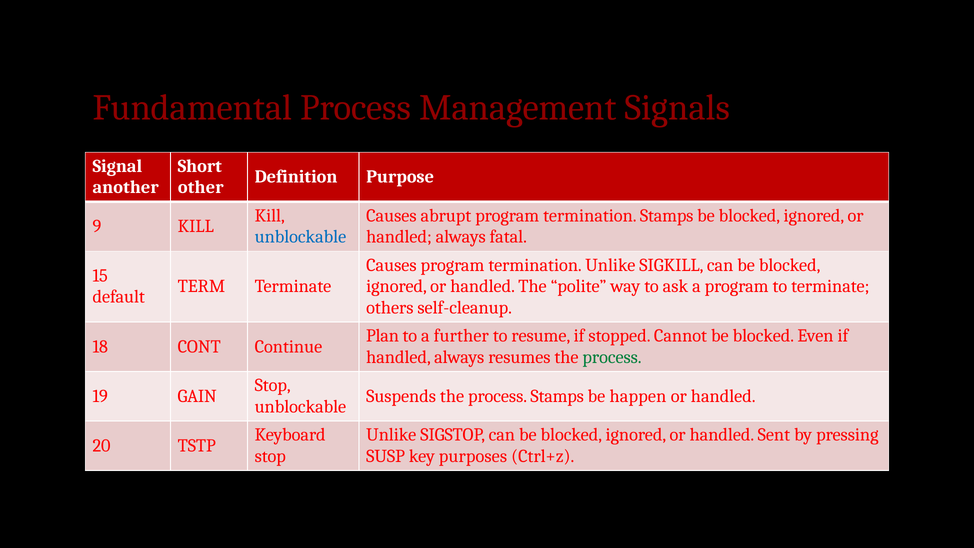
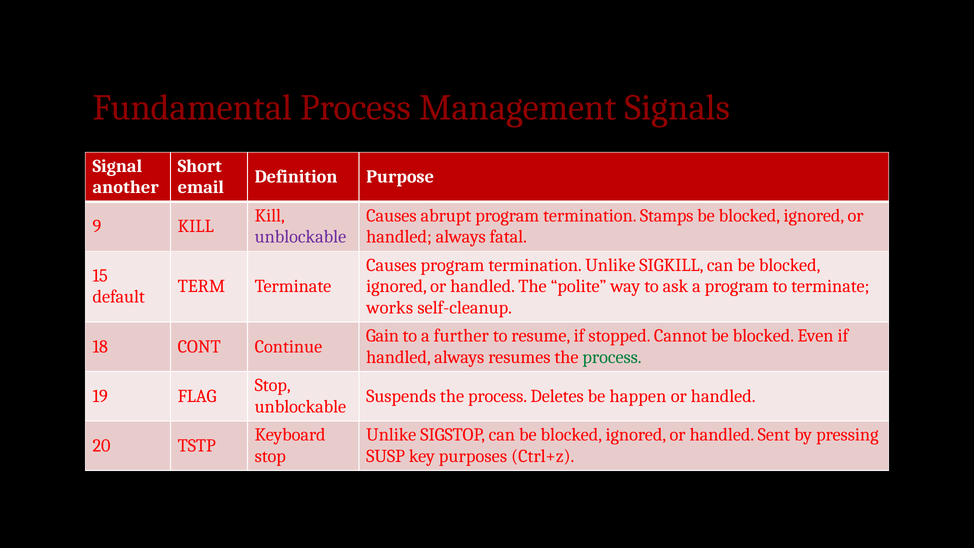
other: other -> email (201, 187)
unblockable colour: blue -> purple (300, 237)
others: others -> works (390, 307)
Plan: Plan -> Gain (382, 336)
GAIN: GAIN -> FLAG (197, 396)
process Stamps: Stamps -> Deletes (557, 396)
